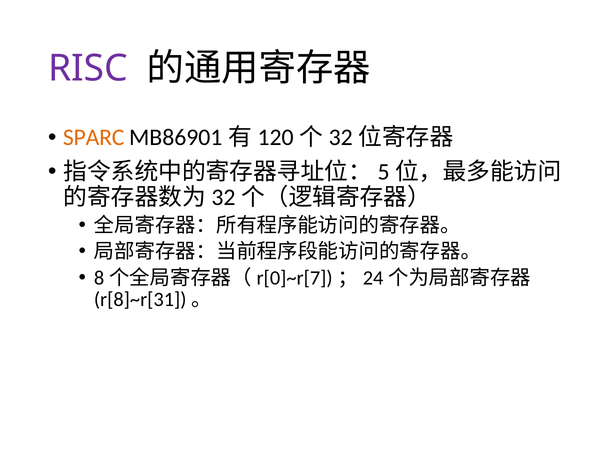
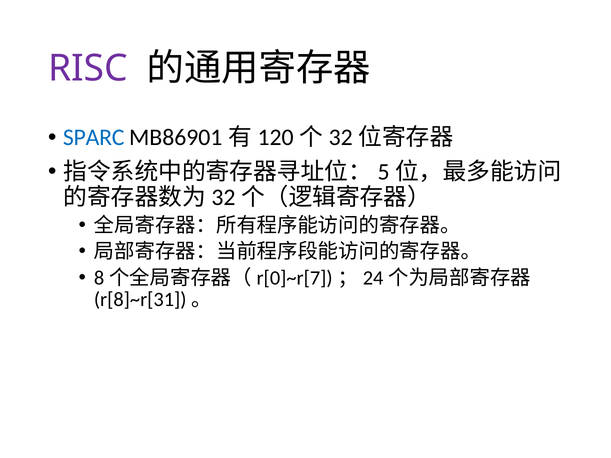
SPARC colour: orange -> blue (94, 138)
